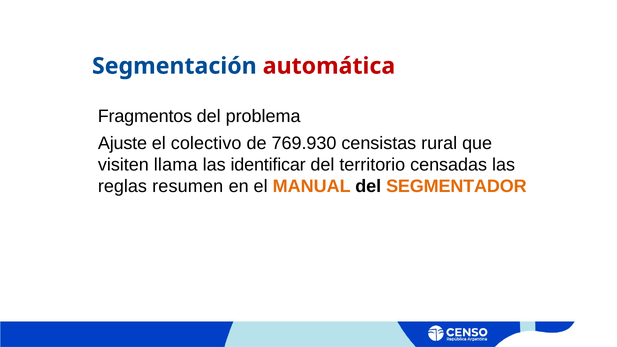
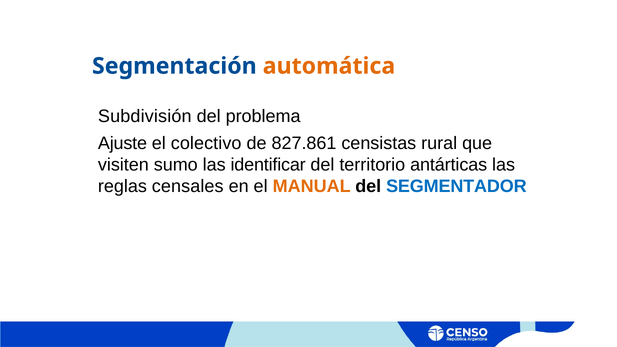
automática colour: red -> orange (329, 66)
Fragmentos: Fragmentos -> Subdivisión (145, 117)
769.930: 769.930 -> 827.861 (304, 143)
llama: llama -> sumo (176, 165)
censadas: censadas -> antárticas (449, 165)
resumen: resumen -> censales (188, 187)
SEGMENTADOR colour: orange -> blue (456, 187)
